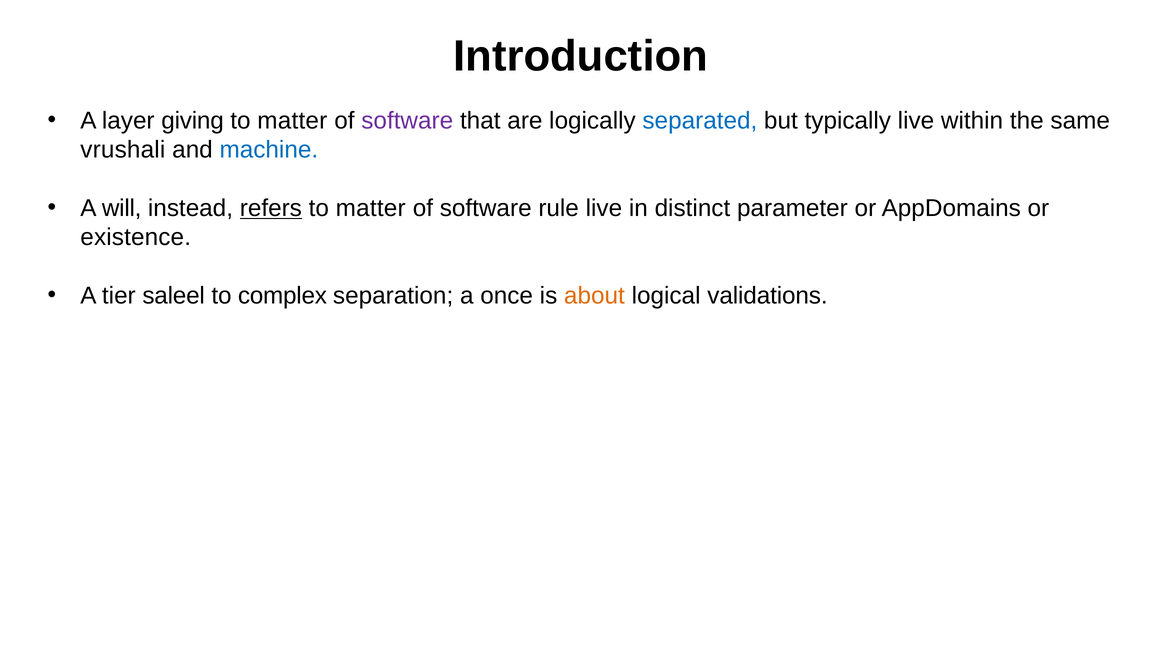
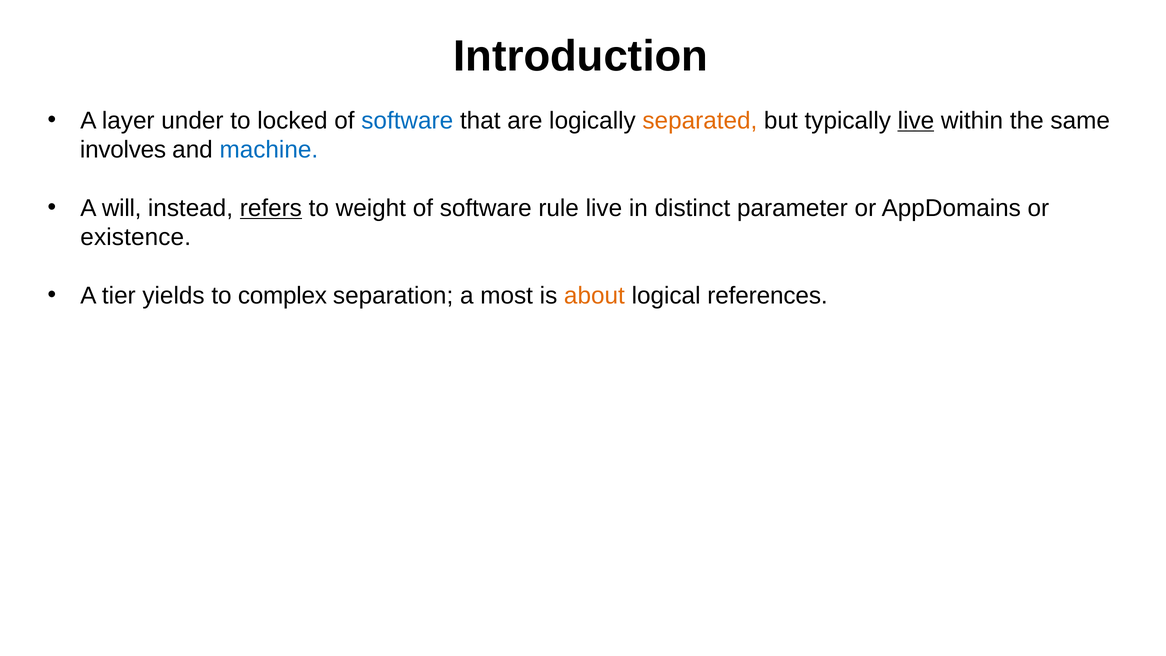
giving: giving -> under (192, 121)
matter: matter -> locked (292, 121)
software colour: purple -> blue (407, 121)
separated colour: blue -> orange (700, 121)
live underline: none -> present (916, 121)
vrushali: vrushali -> involves (123, 150)
matter: matter -> weight (371, 208)
saleel: saleel -> yields (174, 296)
once: once -> most (507, 296)
validations: validations -> references (768, 296)
